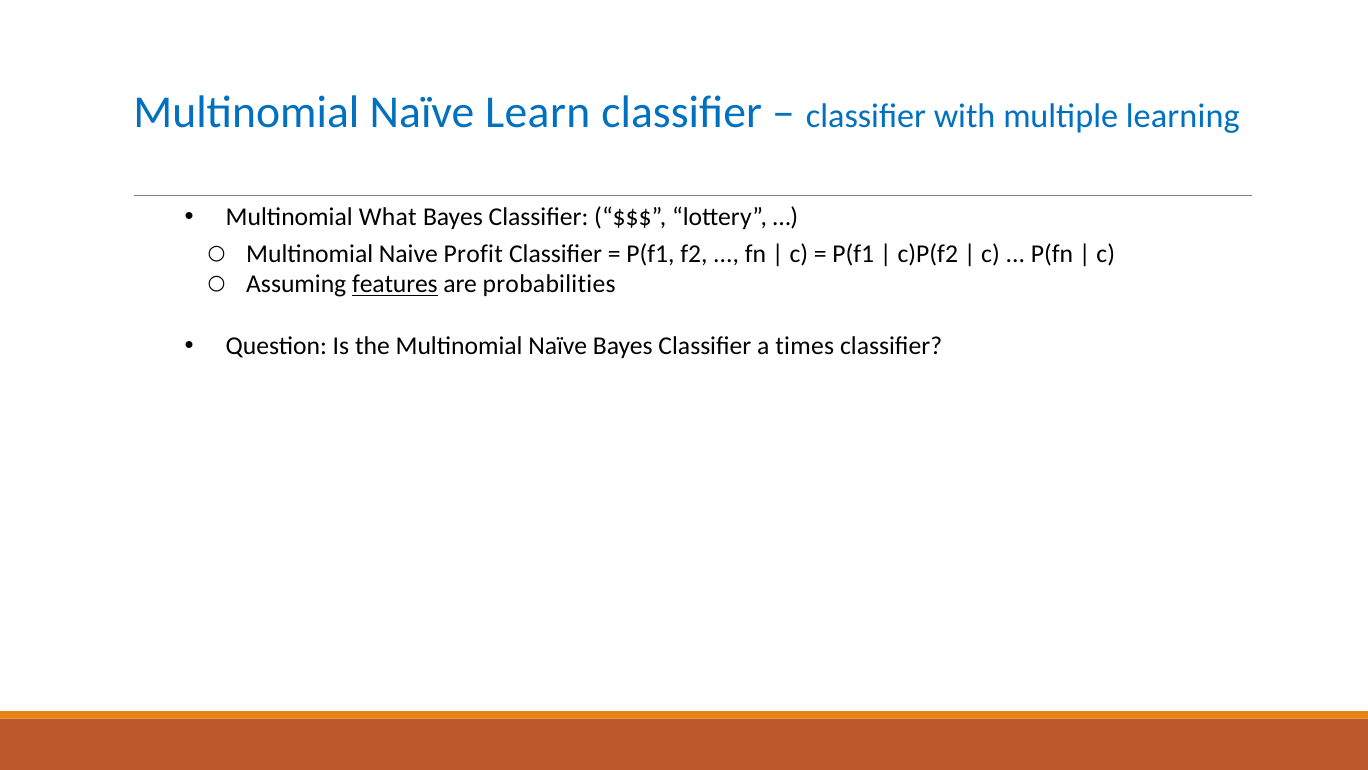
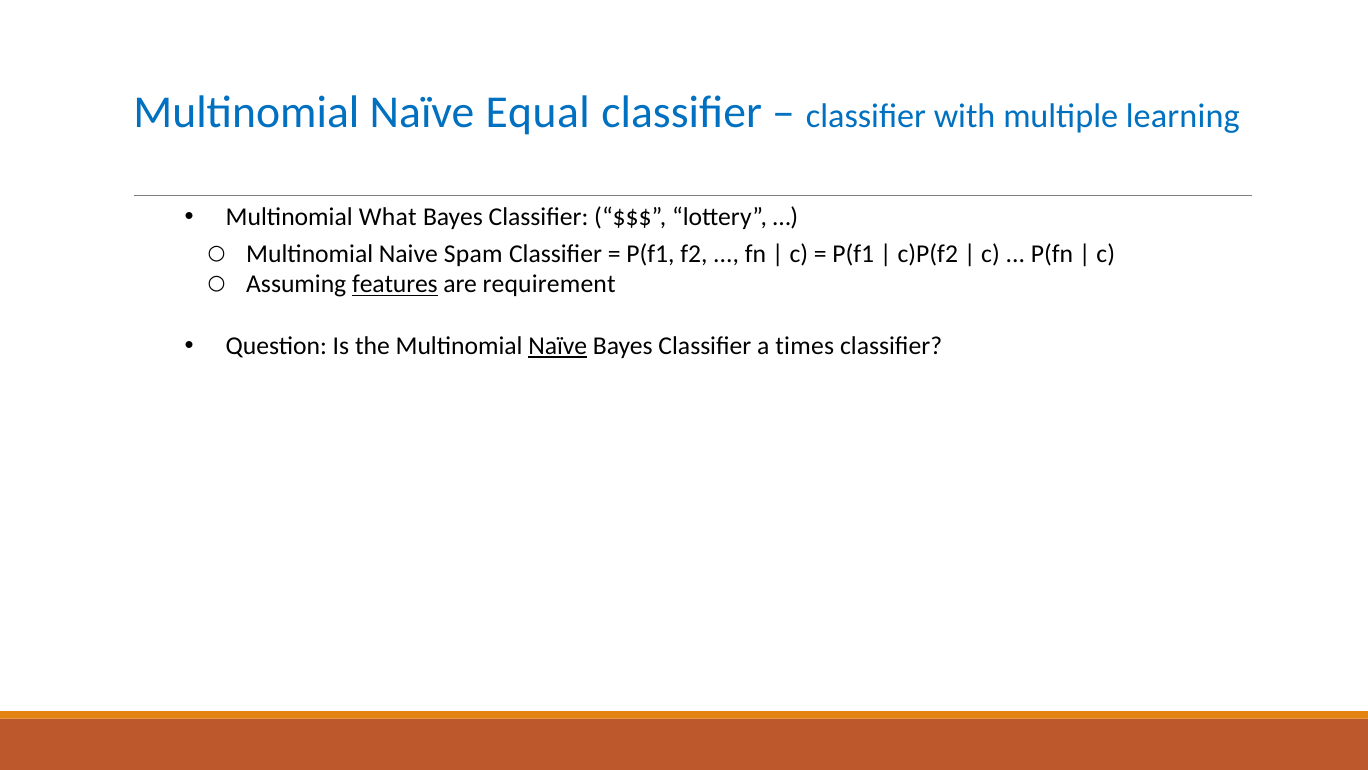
Learn: Learn -> Equal (538, 112)
Profit: Profit -> Spam (473, 253)
probabilities: probabilities -> requirement (549, 284)
Naïve underline: none -> present (558, 346)
